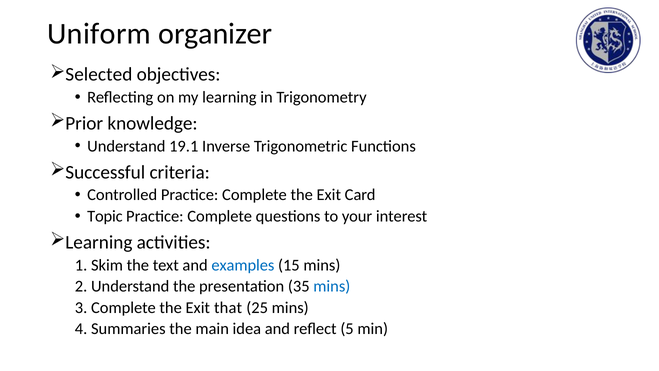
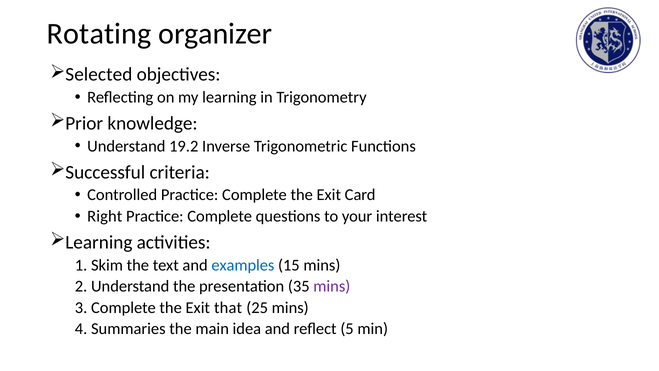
Uniform: Uniform -> Rotating (99, 34)
19.1: 19.1 -> 19.2 (184, 146)
Topic: Topic -> Right (105, 216)
mins colour: blue -> purple (332, 286)
